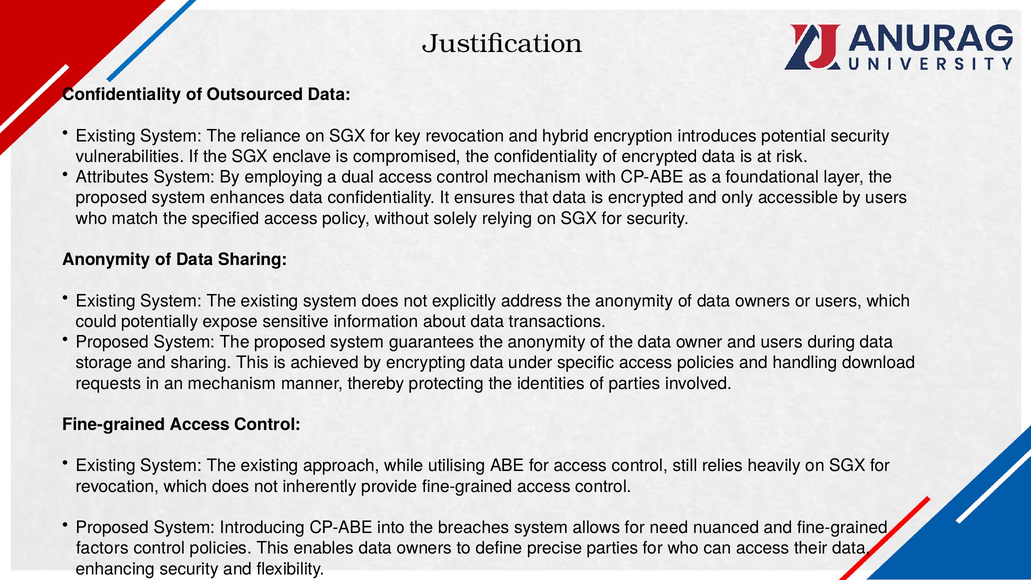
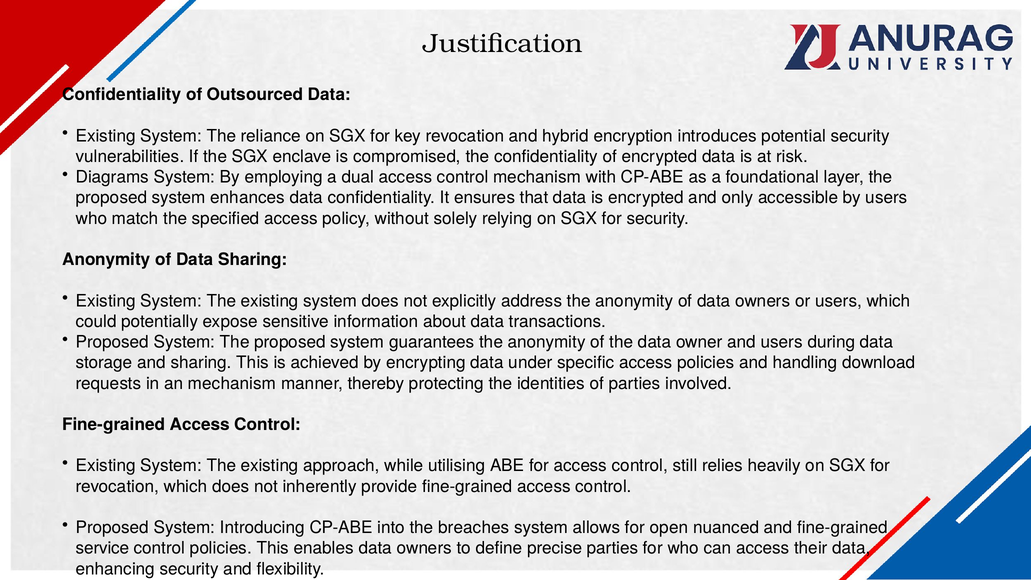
Attributes: Attributes -> Diagrams (112, 177)
need: need -> open (669, 528)
factors: factors -> service (102, 548)
